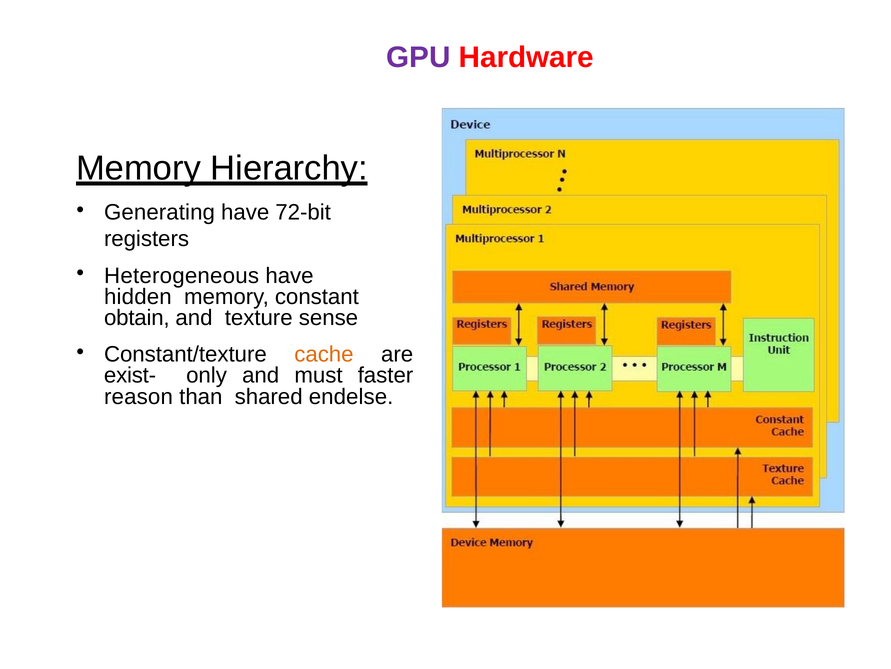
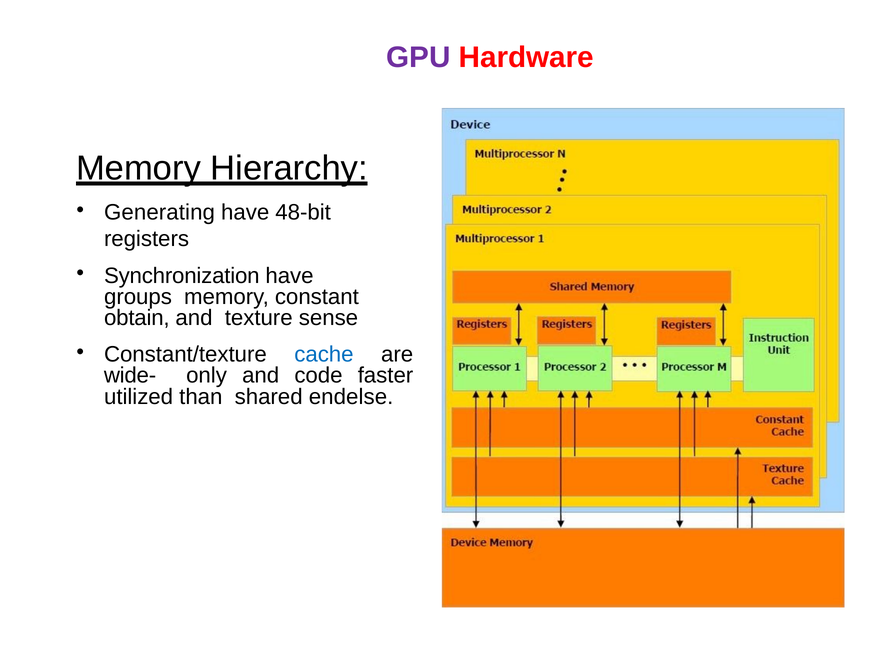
72-bit: 72-bit -> 48-bit (303, 212)
Heterogeneous: Heterogeneous -> Synchronization (182, 275)
hidden: hidden -> groups (138, 296)
cache colour: orange -> blue (324, 354)
exist-: exist- -> wide- (130, 375)
must: must -> code (318, 375)
reason: reason -> utilized (139, 396)
